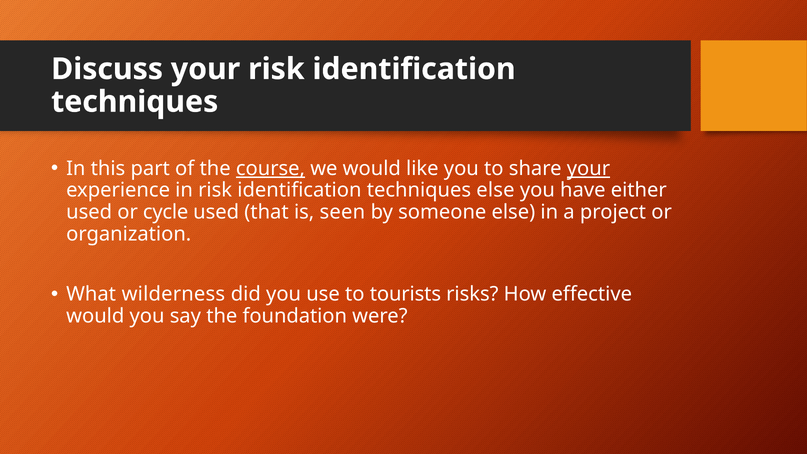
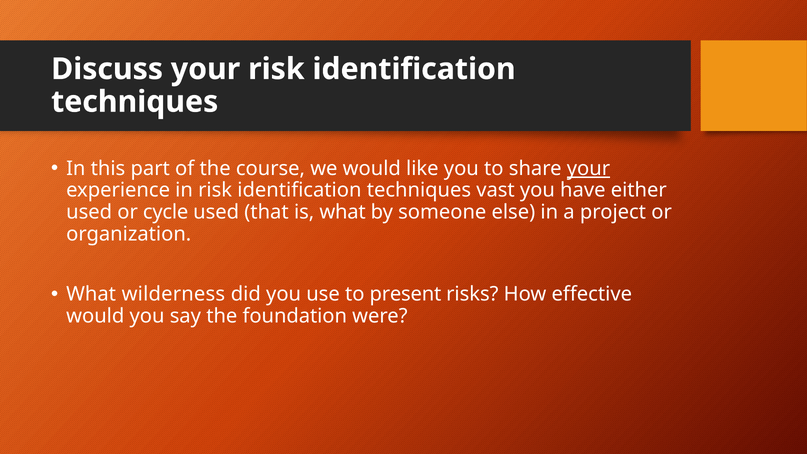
course underline: present -> none (270, 168)
techniques else: else -> vast (496, 190)
is seen: seen -> what (343, 212)
tourists: tourists -> present (405, 294)
